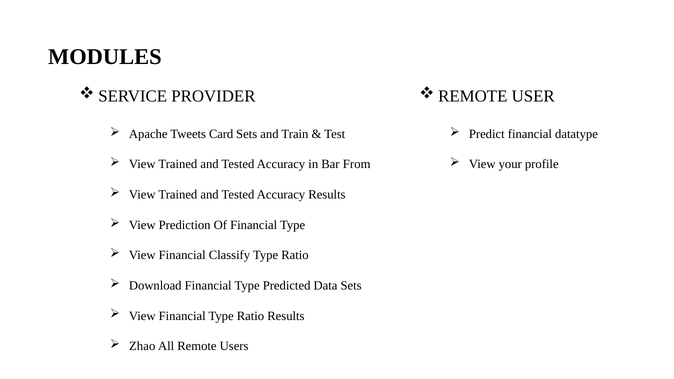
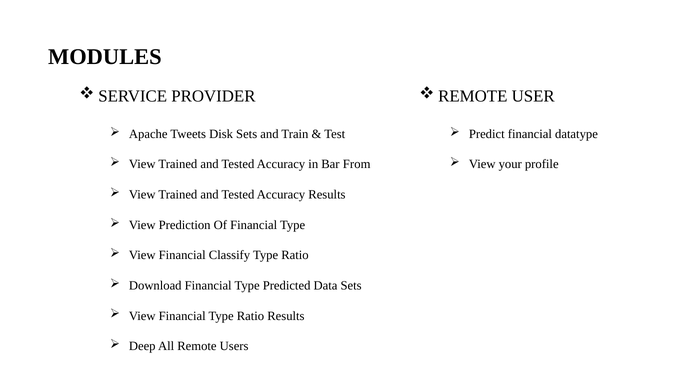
Card: Card -> Disk (221, 134)
Zhao: Zhao -> Deep (142, 346)
